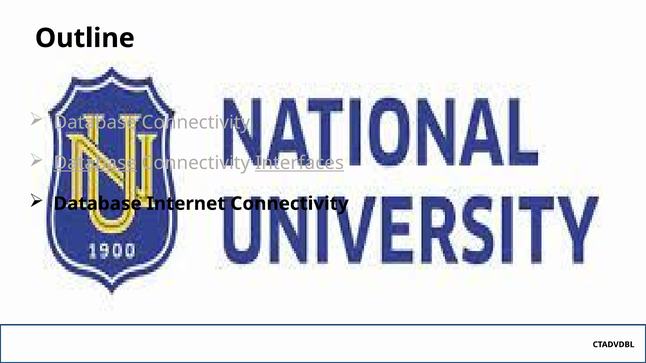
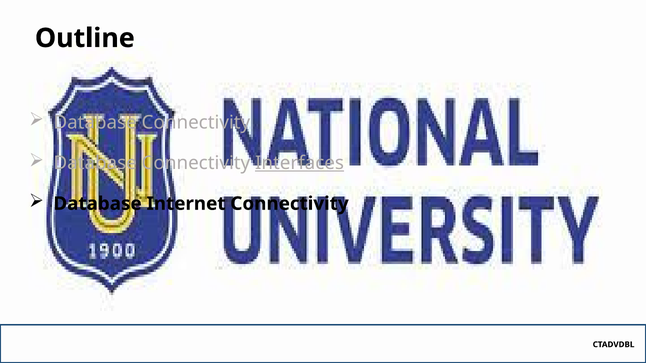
Database underline: present -> none (95, 163)
